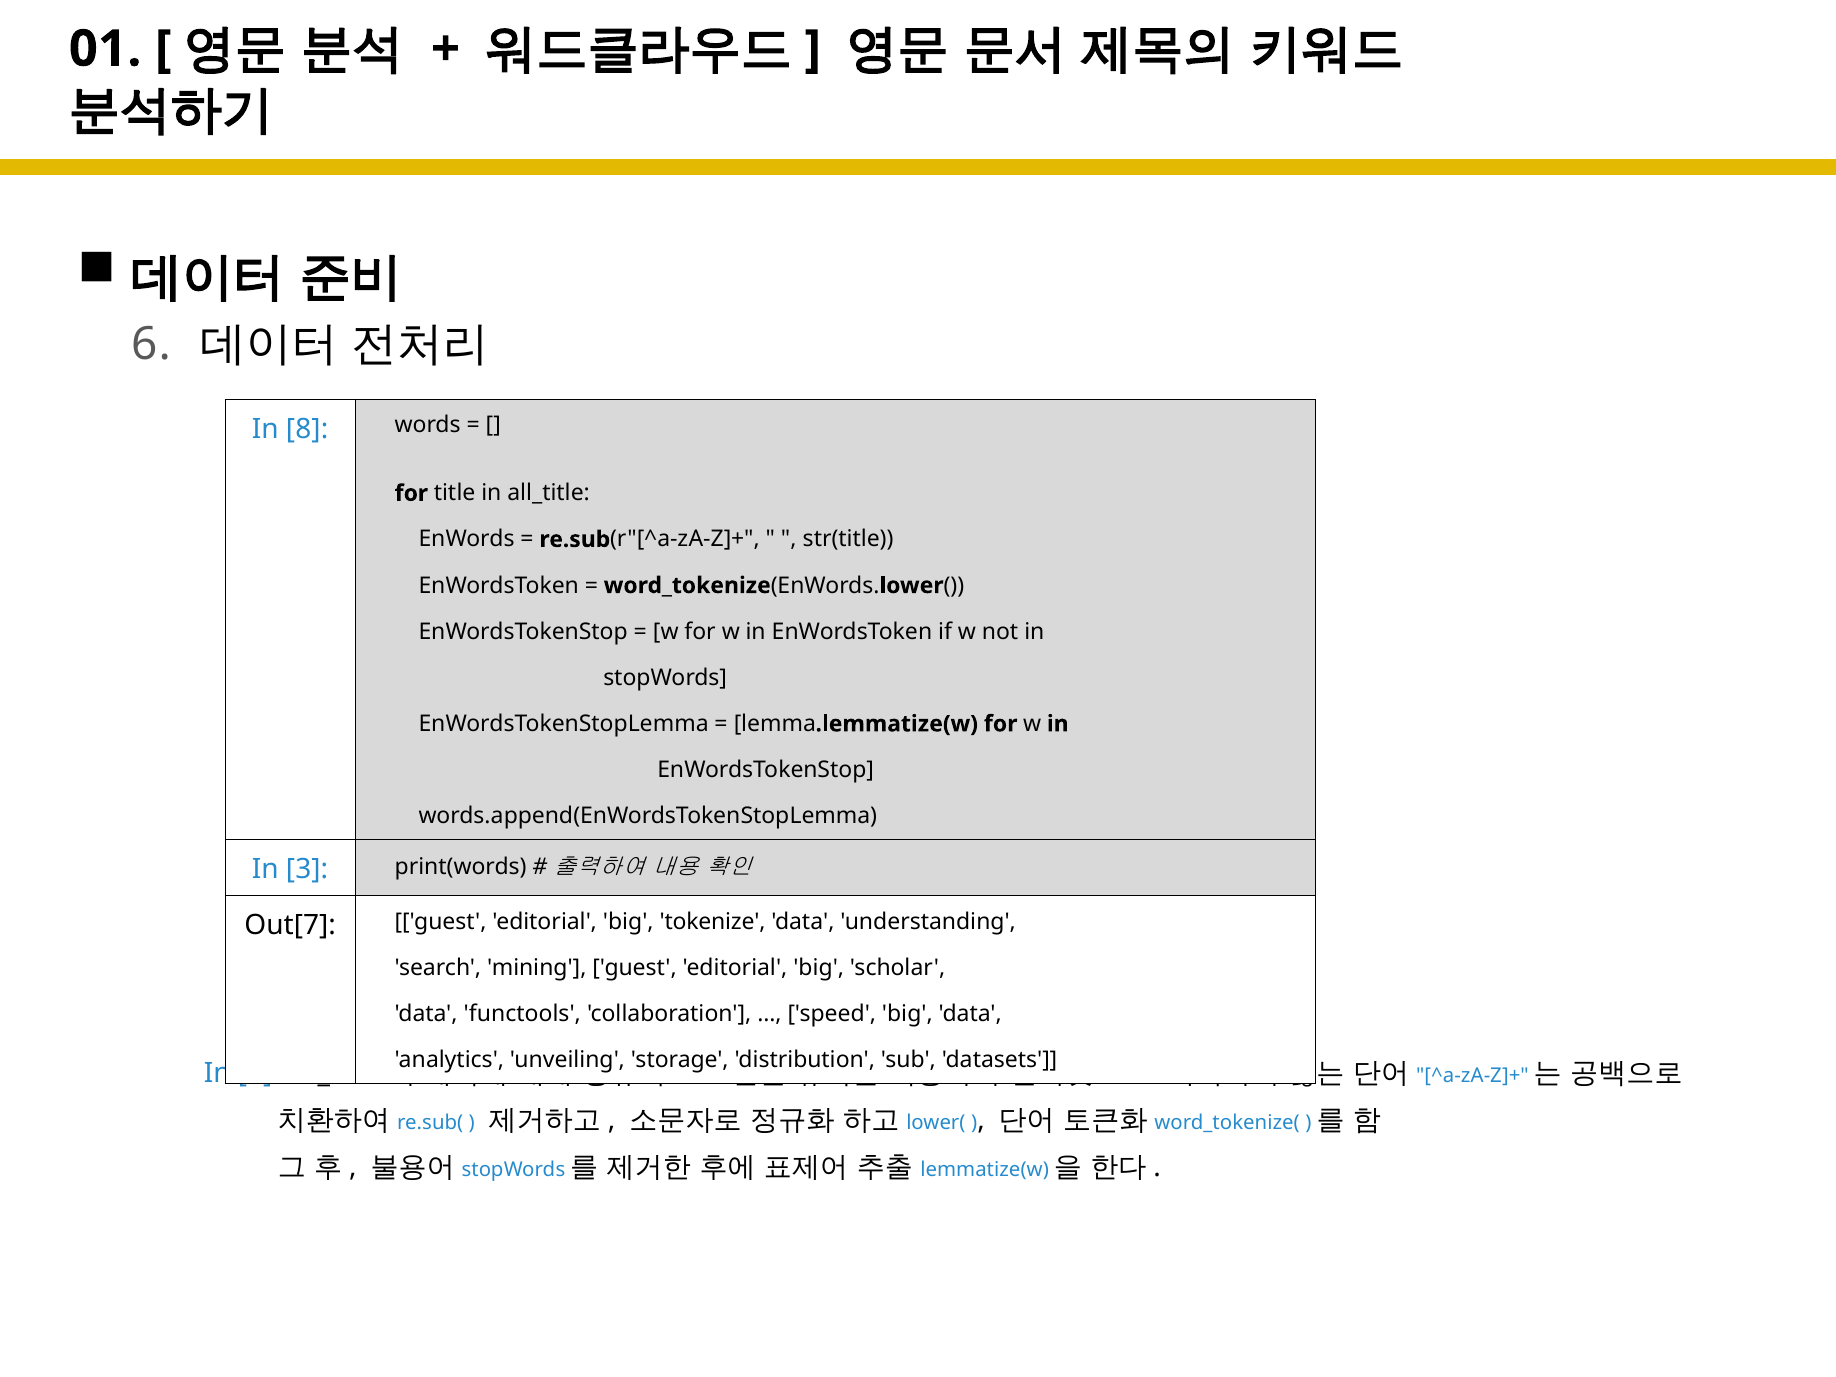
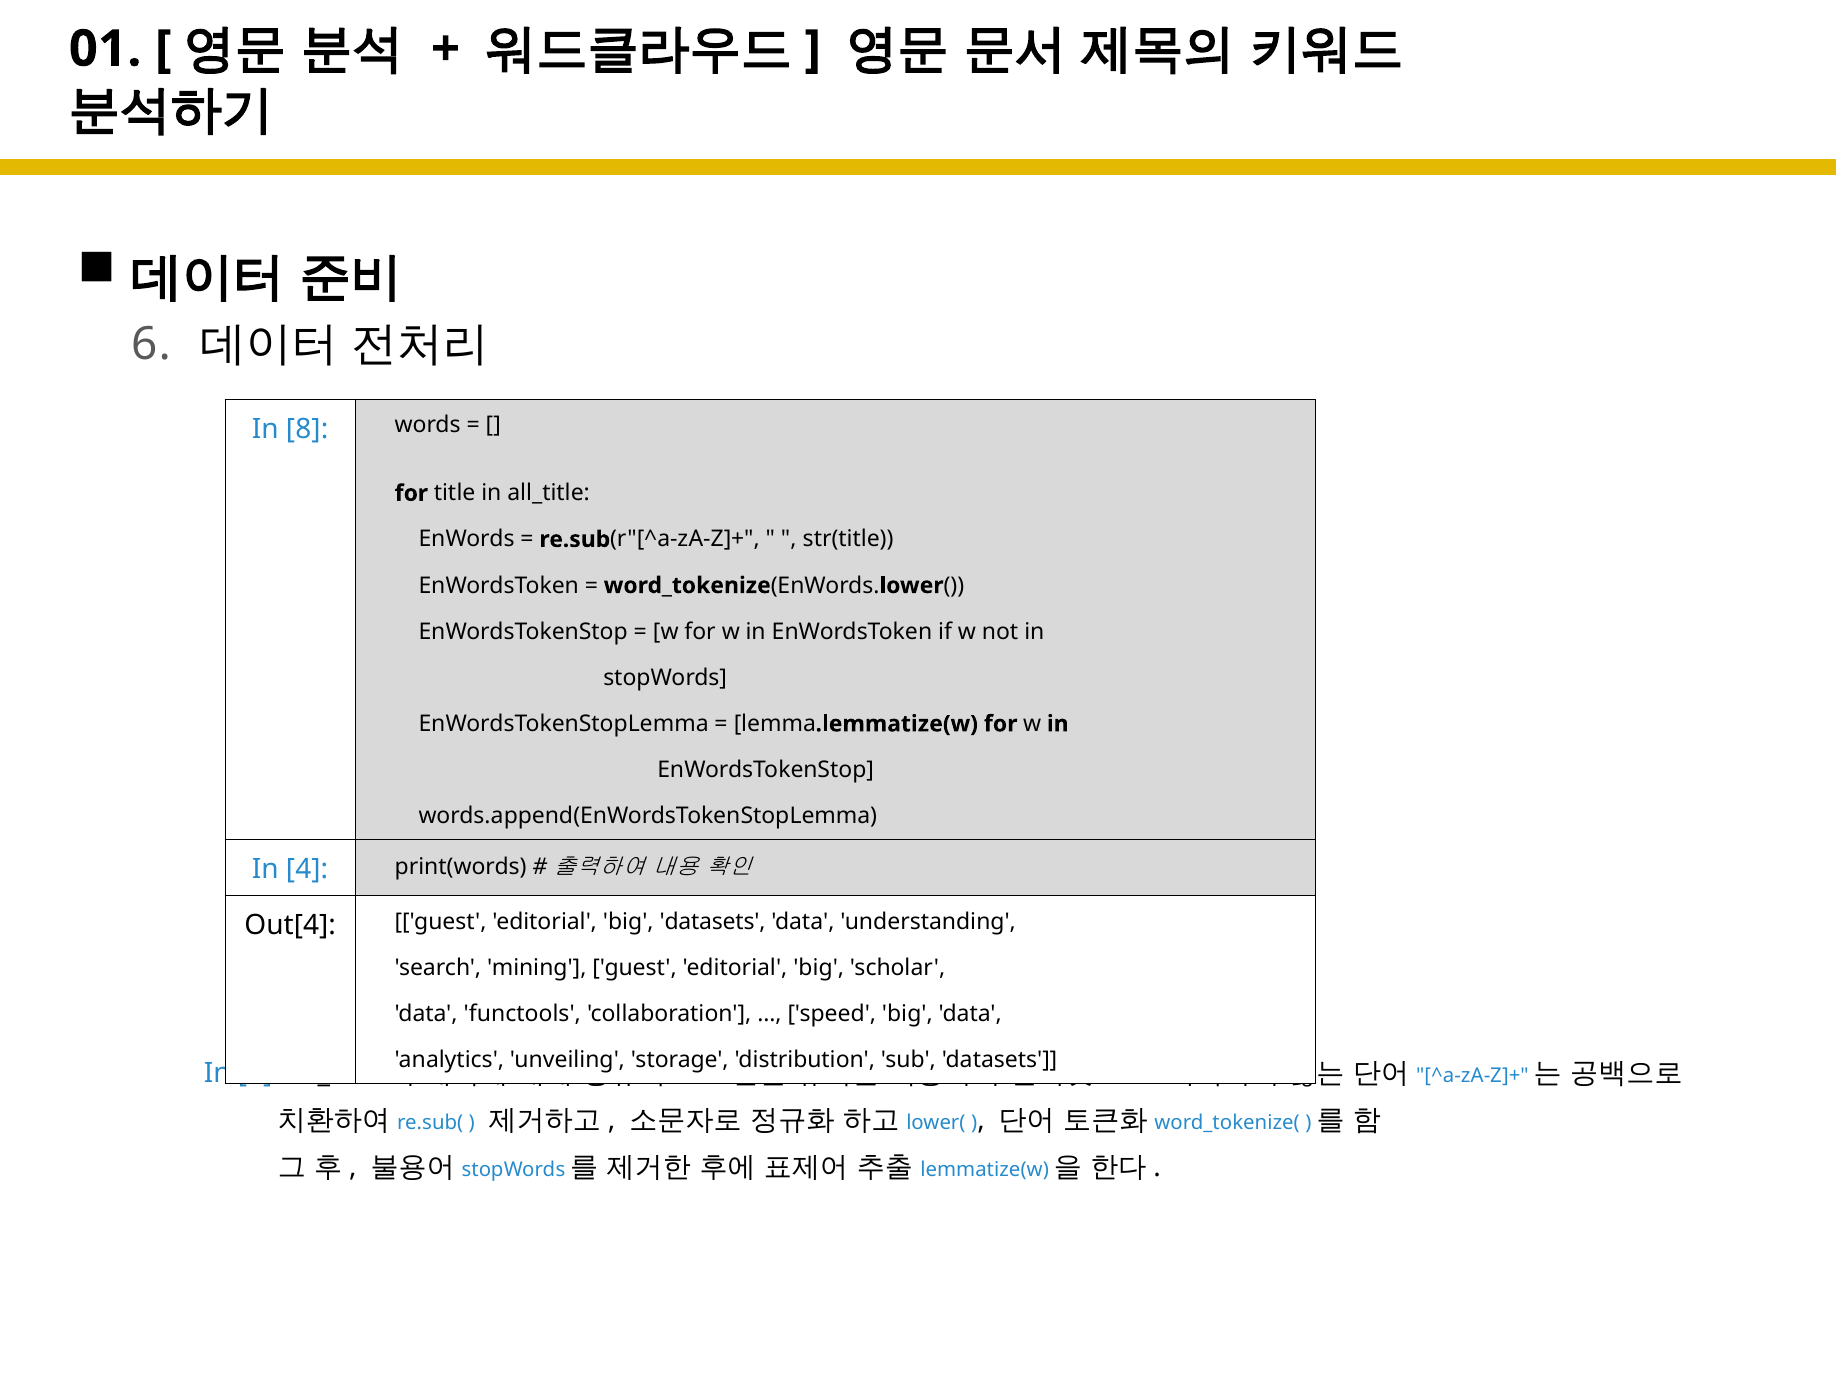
3: 3 -> 4 (307, 869)
Out[7: Out[7 -> Out[4 (290, 925)
big tokenize: tokenize -> datasets (713, 922)
